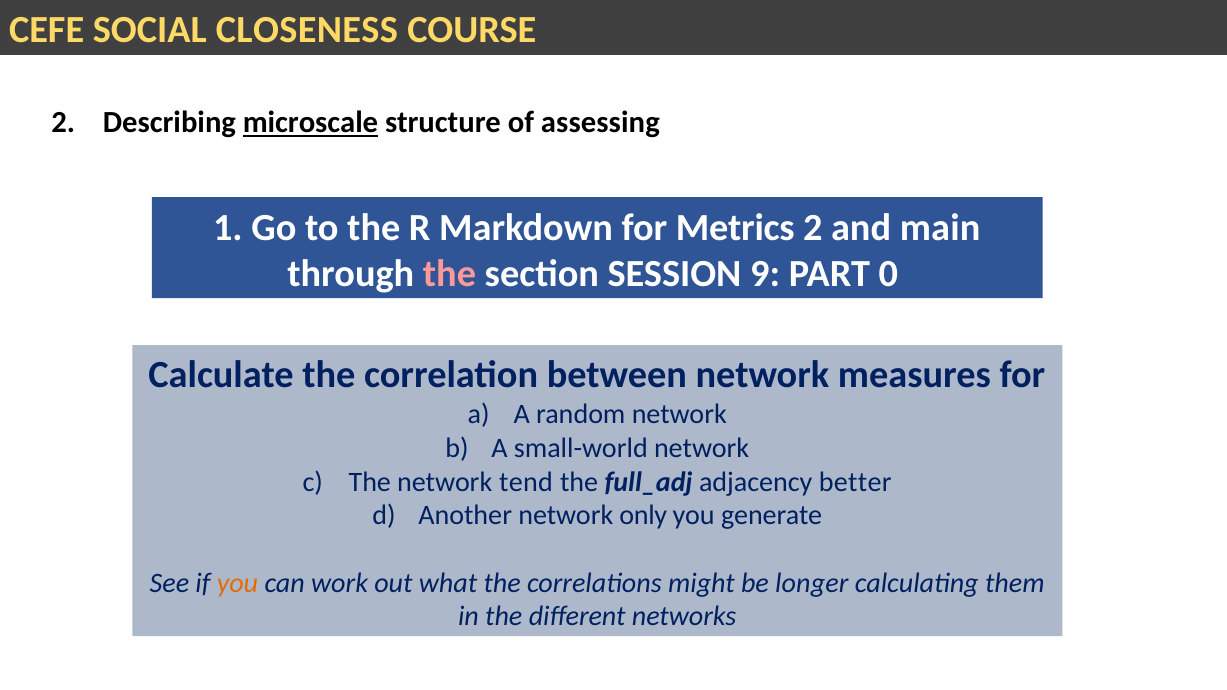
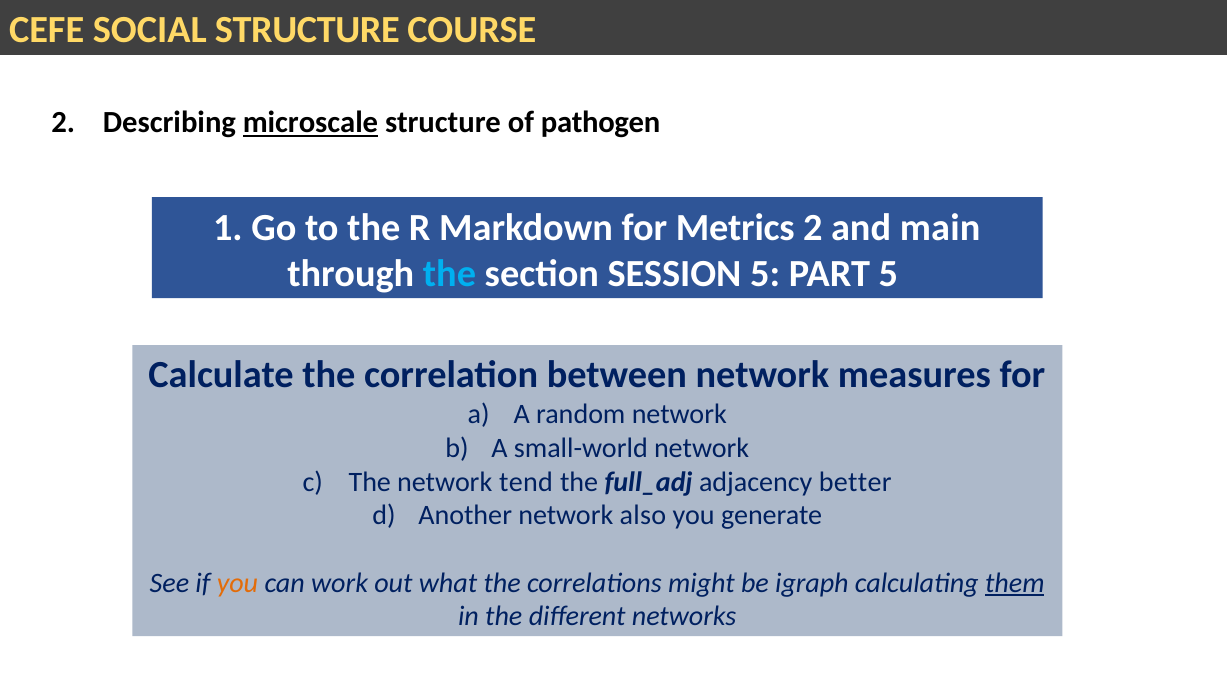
SOCIAL CLOSENESS: CLOSENESS -> STRUCTURE (307, 30)
assessing: assessing -> pathogen (601, 122)
the colour: pink -> light blue (450, 273)
SESSION 9: 9 -> 5 (765, 273)
PART 0: 0 -> 5 (888, 273)
only: only -> also (643, 516)
longer: longer -> igraph (812, 583)
them underline: none -> present (1015, 583)
